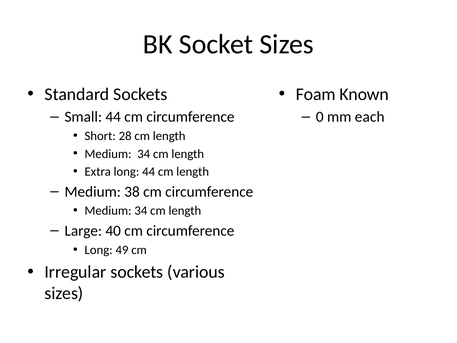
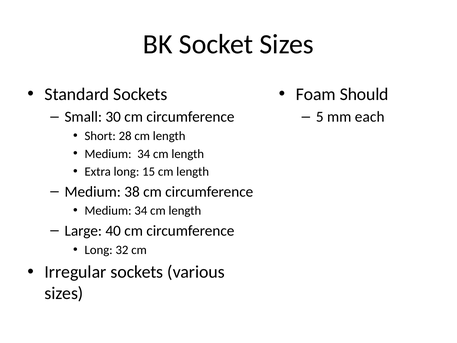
Known: Known -> Should (364, 94)
Small 44: 44 -> 30 (113, 117)
0: 0 -> 5 (320, 117)
long 44: 44 -> 15 (149, 172)
49: 49 -> 32 (122, 250)
